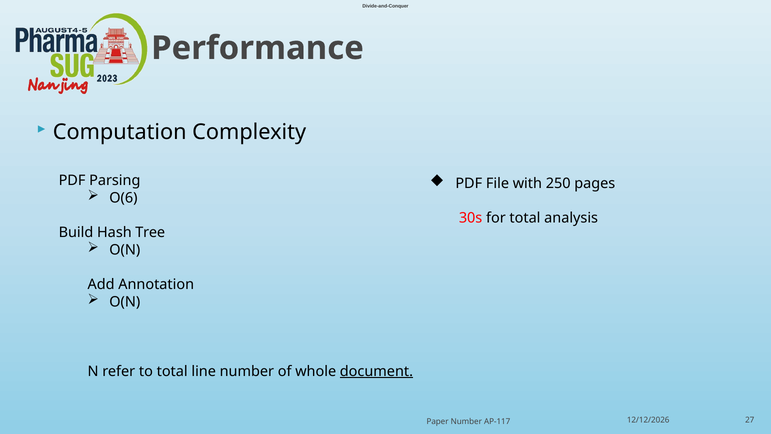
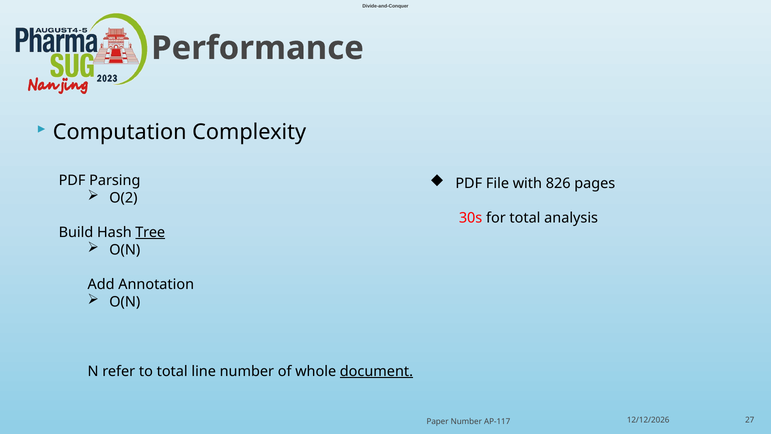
250: 250 -> 826 (558, 183)
O(6: O(6 -> O(2 (123, 198)
Tree underline: none -> present (150, 232)
